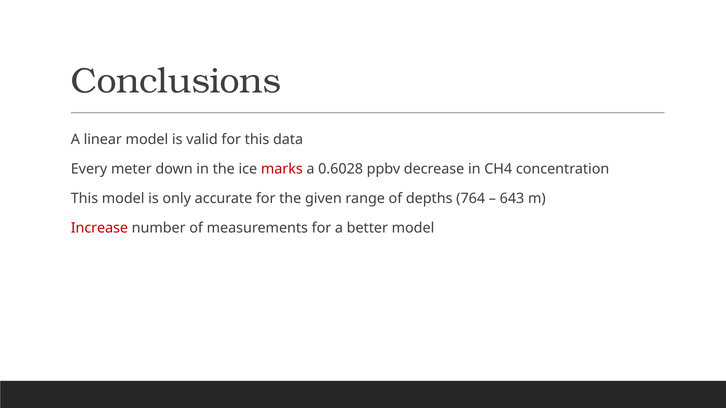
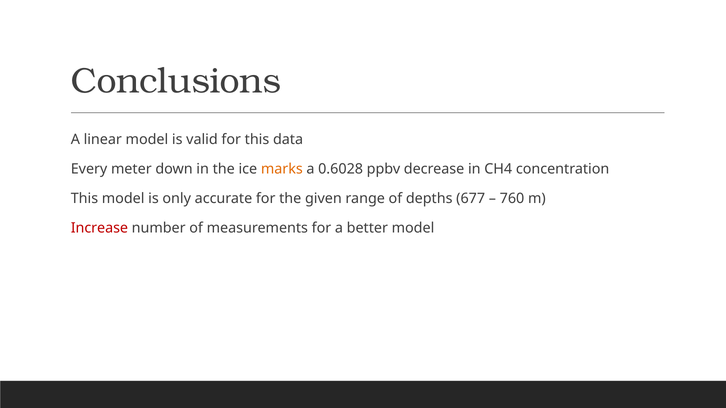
marks colour: red -> orange (282, 169)
764: 764 -> 677 (471, 199)
643: 643 -> 760 (512, 199)
